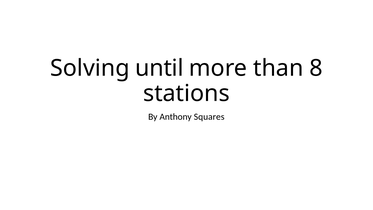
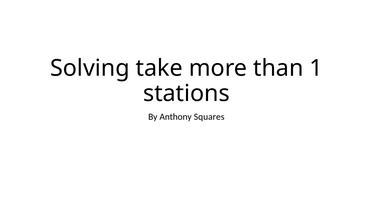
until: until -> take (159, 68)
8: 8 -> 1 (316, 68)
